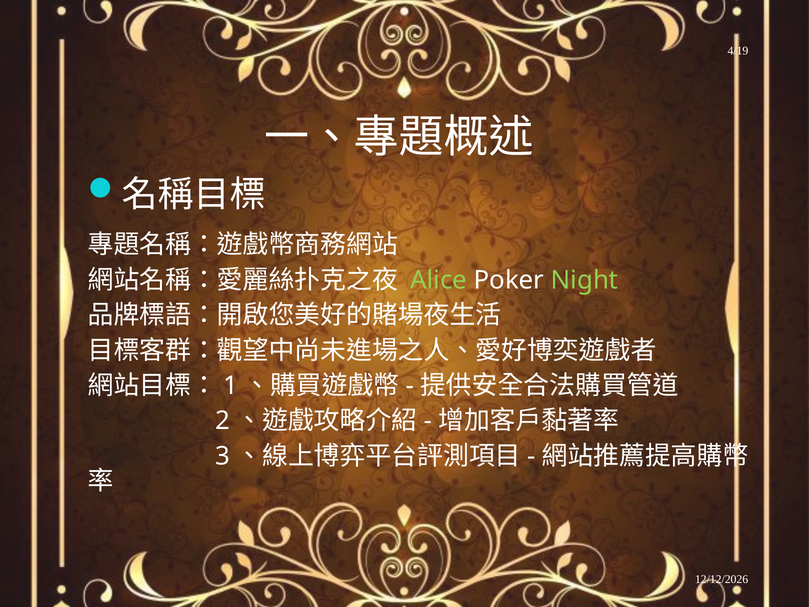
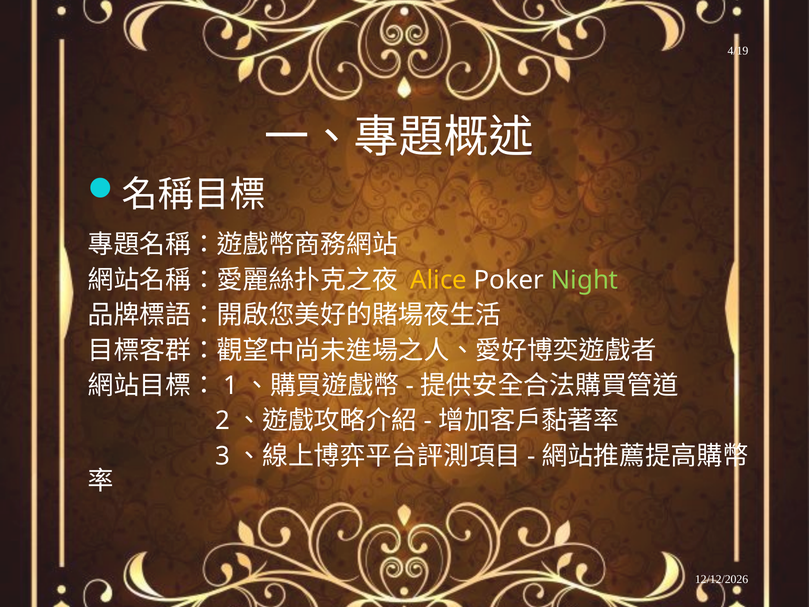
Alice colour: light green -> yellow (439, 280)
